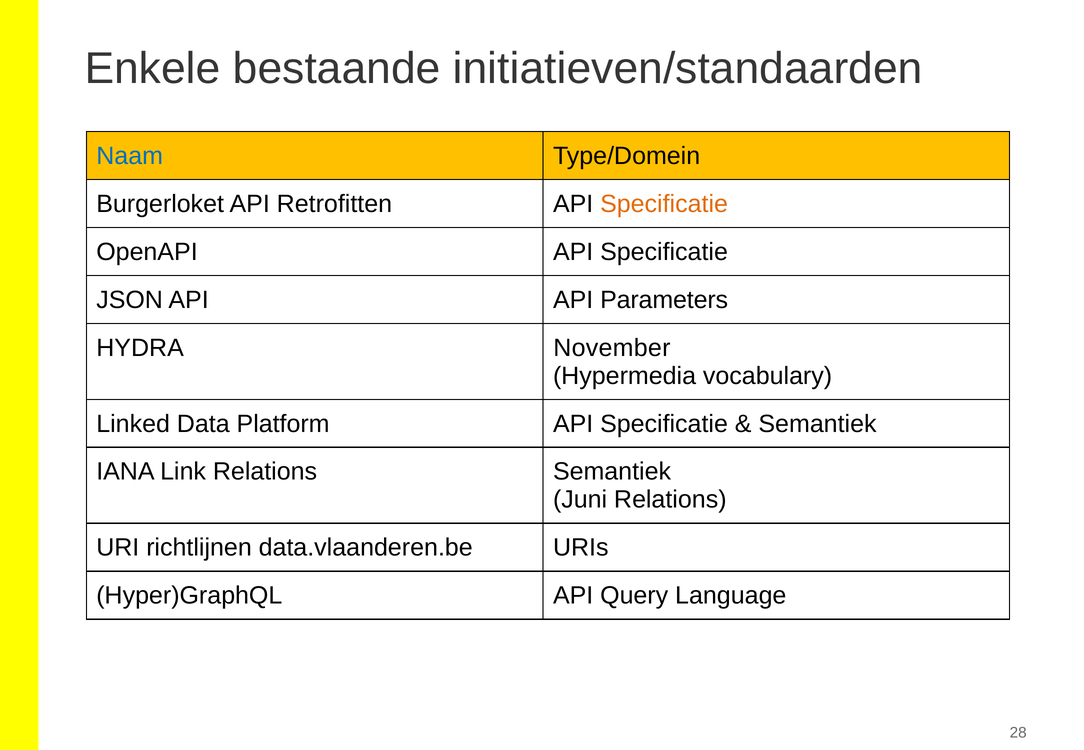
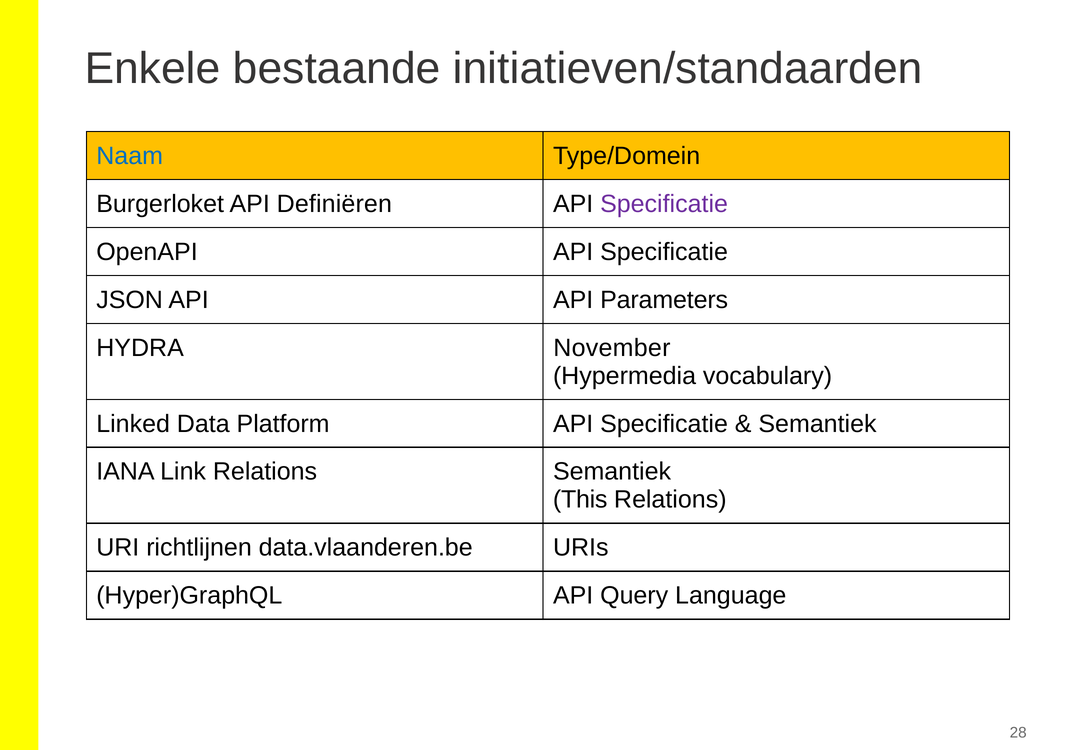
Retrofitten: Retrofitten -> Definiëren (334, 204)
Specificatie colour: orange -> purple (664, 204)
Juni: Juni -> This (580, 500)
